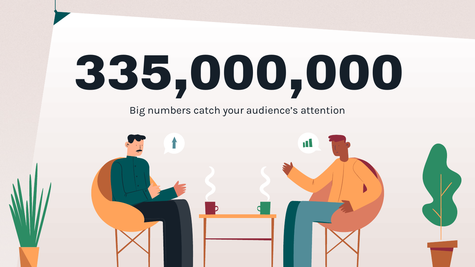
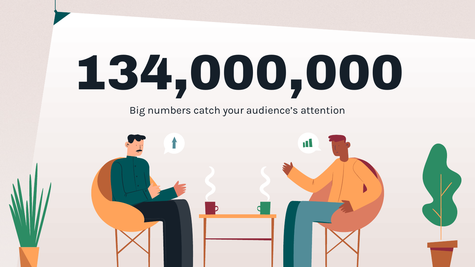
335,000,000: 335,000,000 -> 134,000,000 (239, 73)
